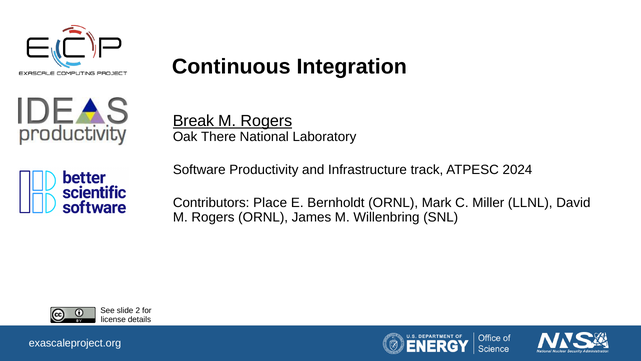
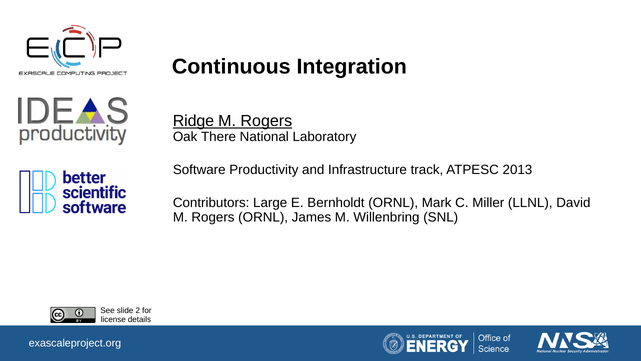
Break: Break -> Ridge (193, 121)
2024: 2024 -> 2013 (517, 170)
Place: Place -> Large (270, 203)
